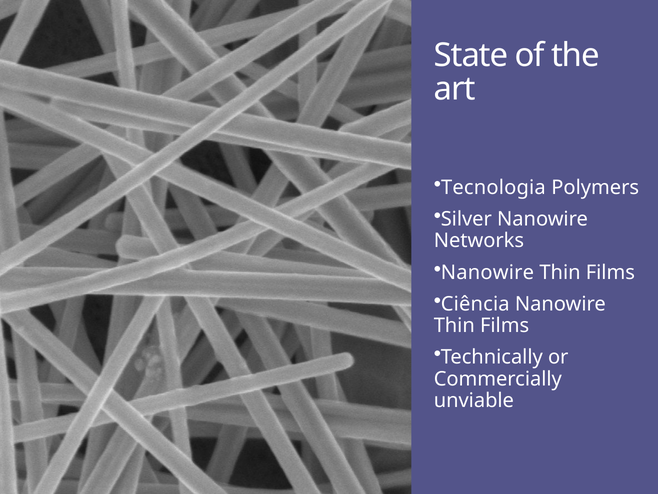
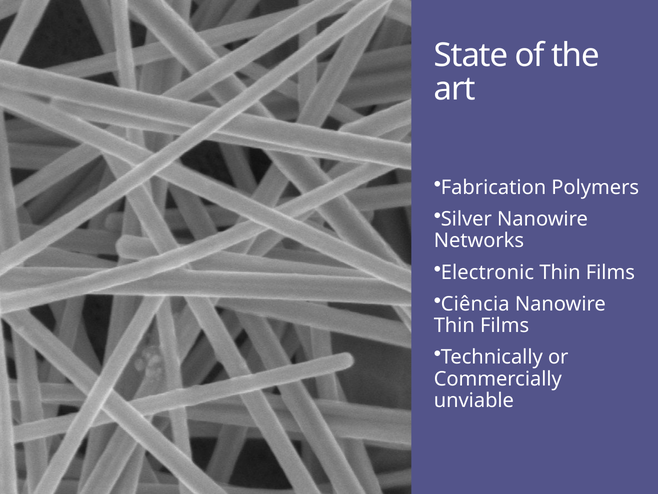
Tecnologia: Tecnologia -> Fabrication (494, 187)
Nanowire: Nanowire -> Electronic (487, 272)
